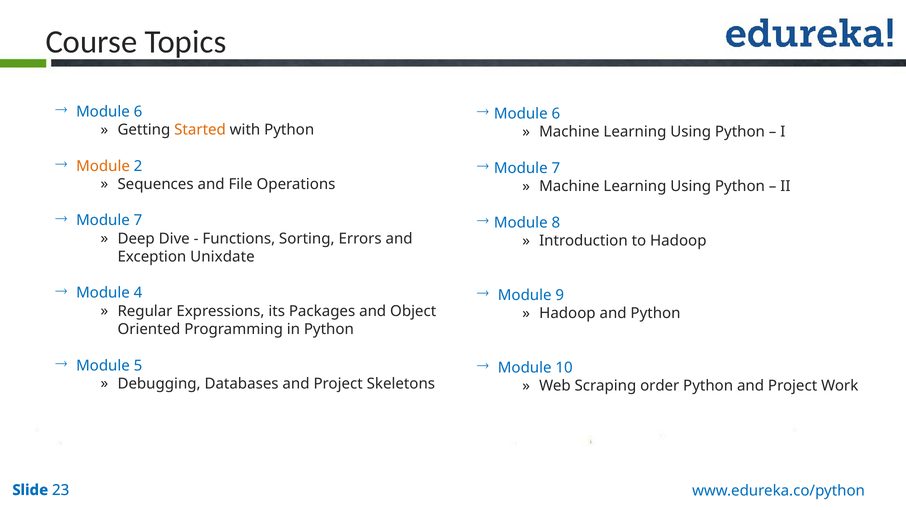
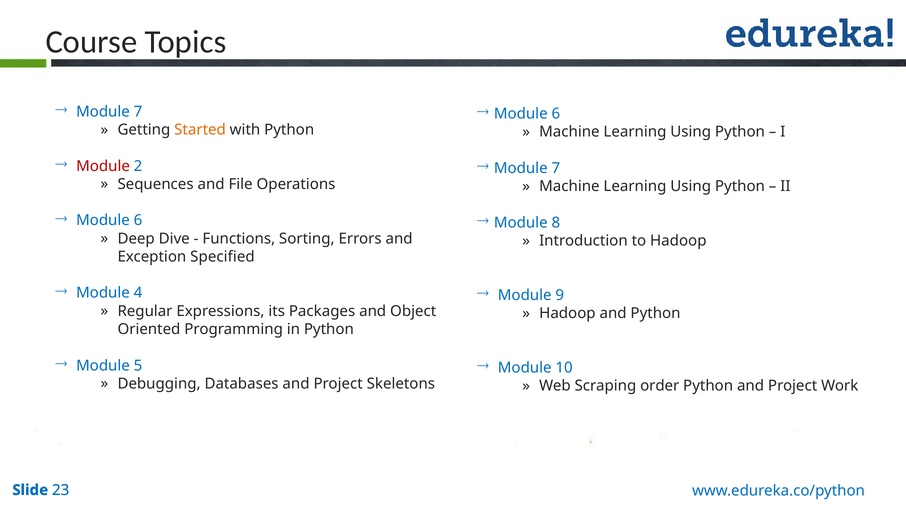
6: 6 -> 7 (138, 112)
Module colour: orange -> red (103, 166)
7: 7 -> 6 (138, 220)
Unixdate: Unixdate -> Specified (222, 257)
